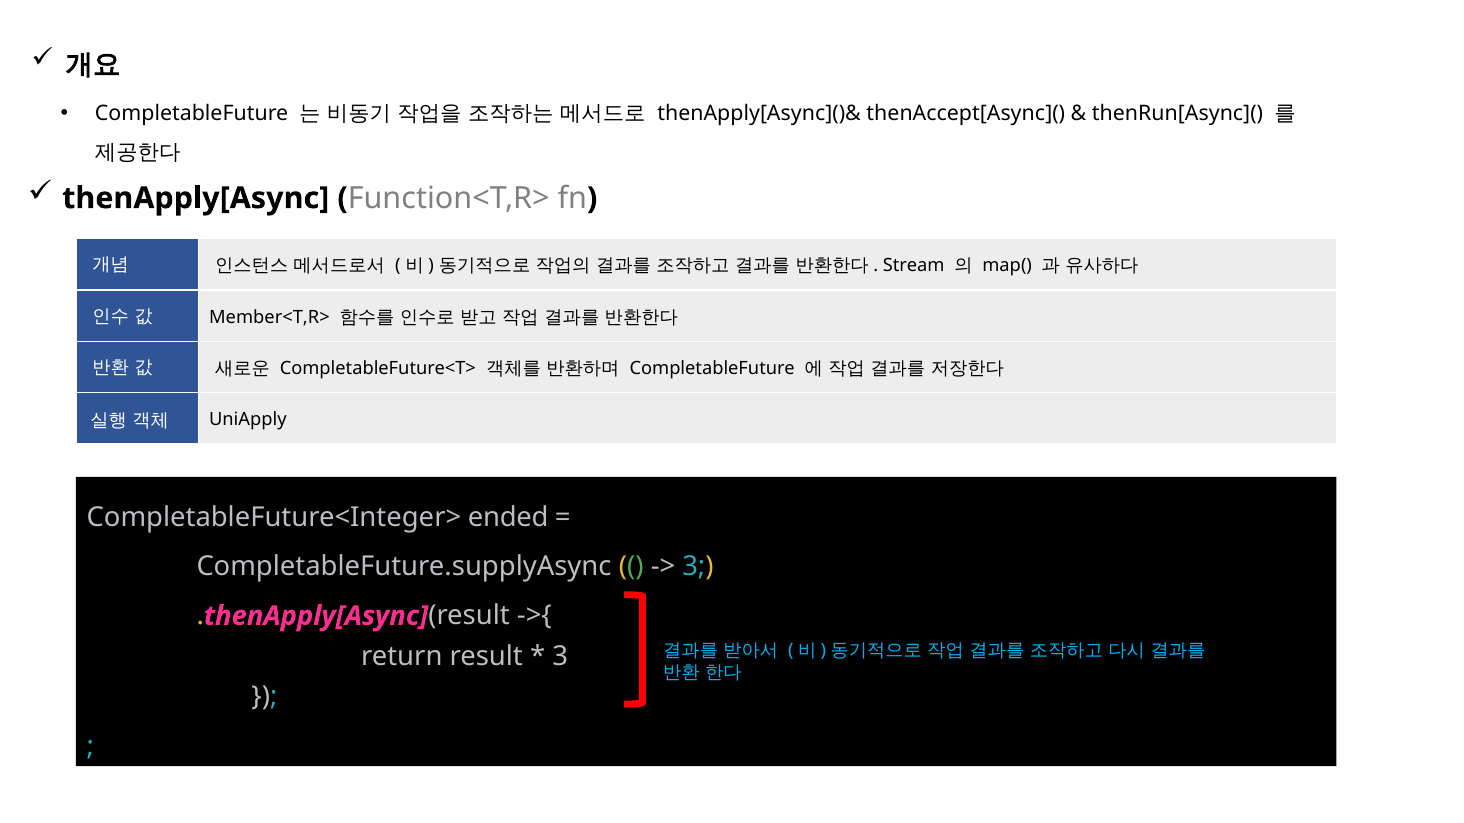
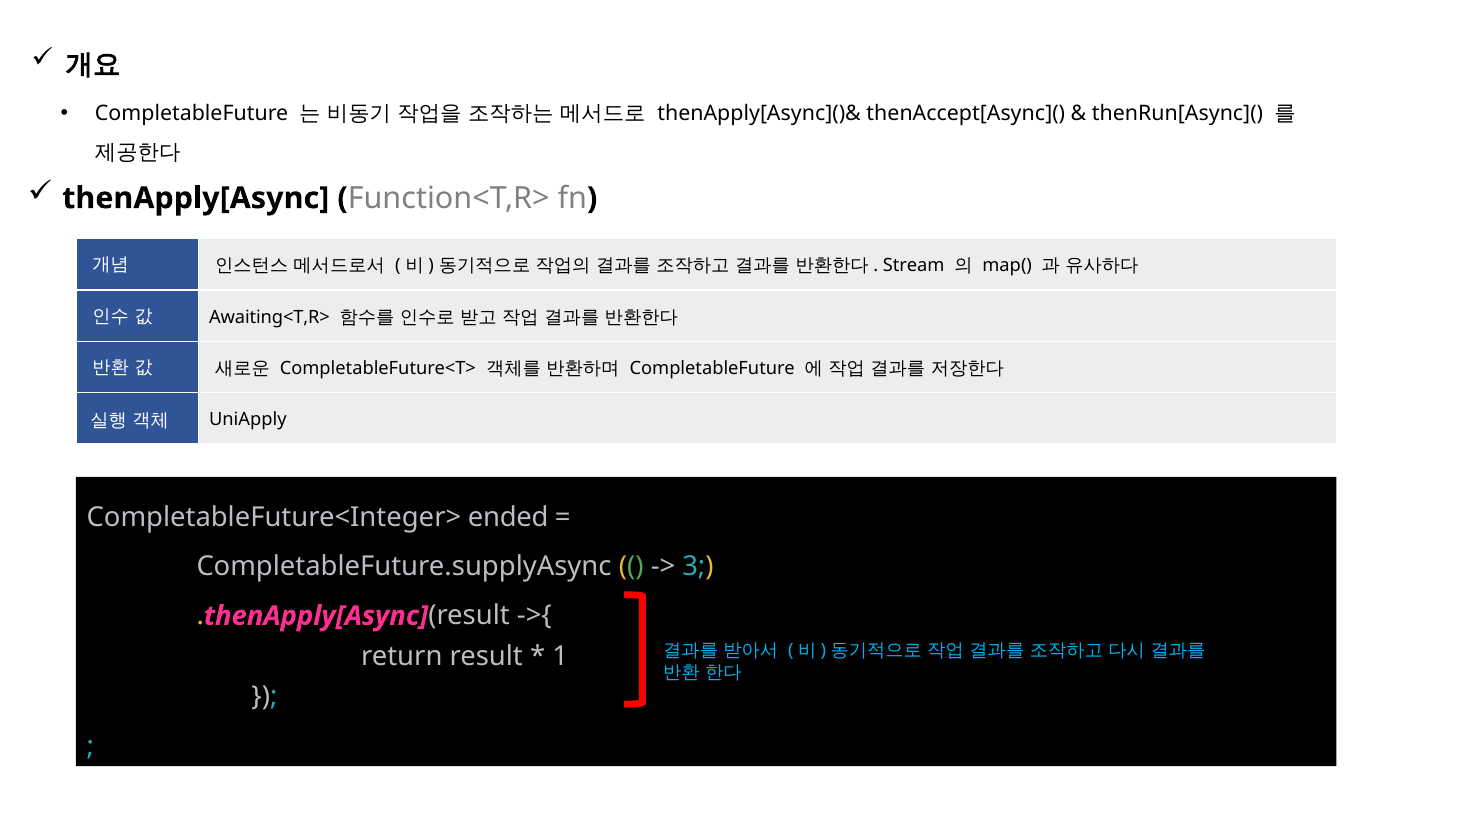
Member<T,R>: Member<T,R> -> Awaiting<T,R> (270, 317)
3: 3 -> 1 (560, 657)
